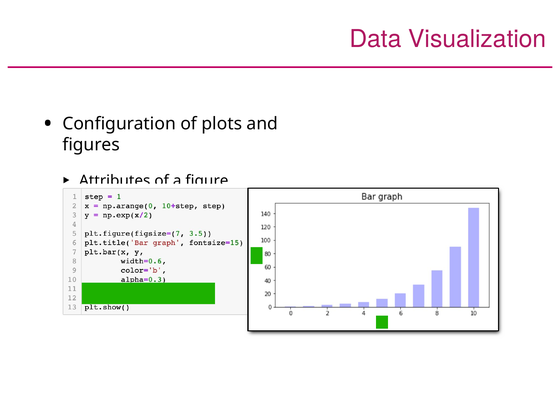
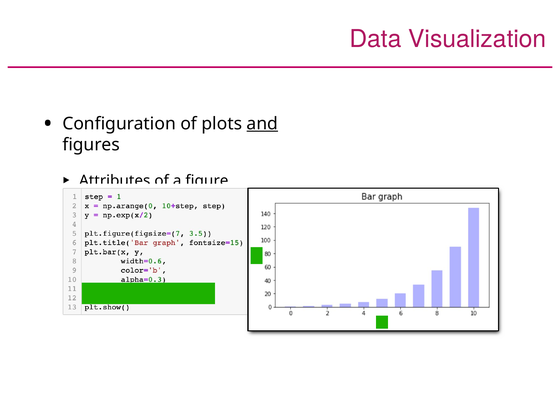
and underline: none -> present (262, 124)
